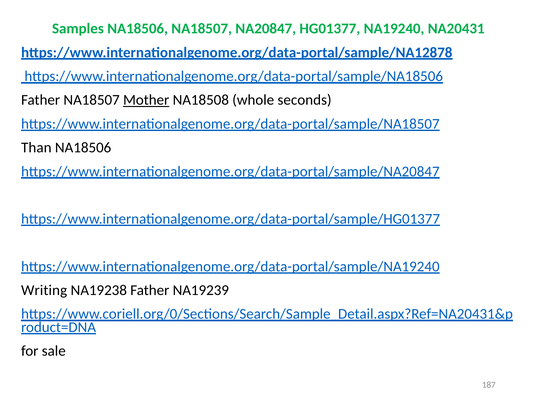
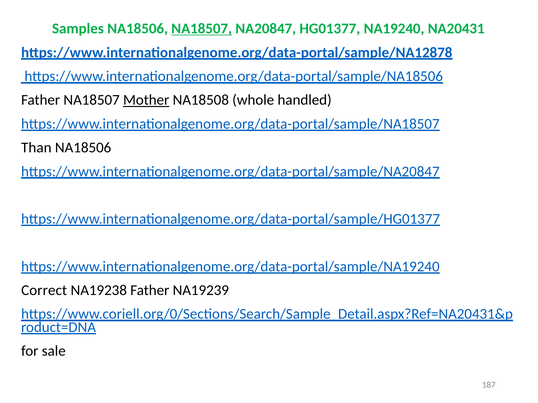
NA18507 underline: none -> present (202, 29)
seconds: seconds -> handled (305, 100)
Writing: Writing -> Correct (44, 291)
